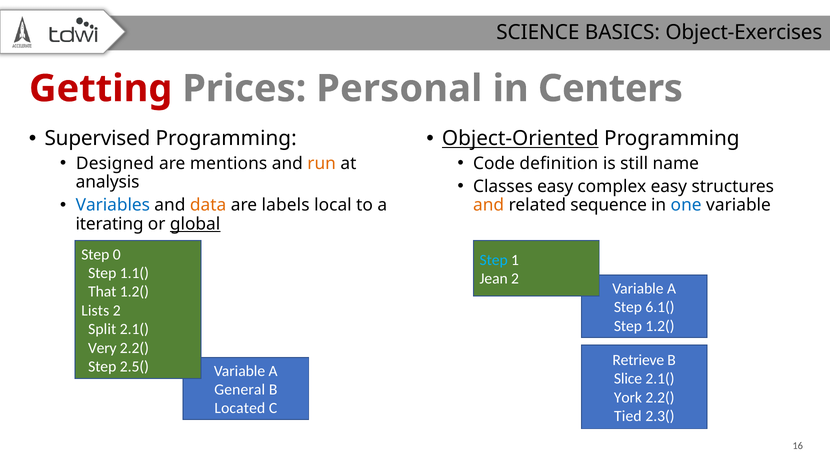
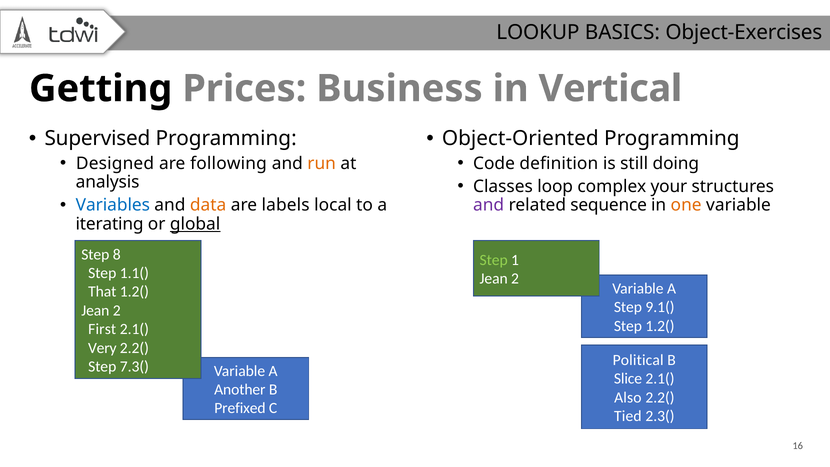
SCIENCE: SCIENCE -> LOOKUP (538, 33)
Getting colour: red -> black (101, 89)
Personal: Personal -> Business (399, 89)
Centers: Centers -> Vertical (610, 89)
Object-Oriented underline: present -> none (520, 138)
mentions: mentions -> following (229, 163)
name: name -> doing (676, 163)
Classes easy: easy -> loop (555, 186)
complex easy: easy -> your (669, 186)
and colour: orange -> purple (489, 205)
one colour: blue -> orange (686, 205)
0: 0 -> 8 (117, 254)
Step colour: light blue -> light green (494, 260)
6.1(: 6.1( -> 9.1( (660, 307)
Lists: Lists -> Jean (95, 310)
Split: Split -> First (102, 329)
Retrieve: Retrieve -> Political (638, 360)
2.5(: 2.5( -> 7.3( (134, 366)
General: General -> Another (240, 390)
York: York -> Also (628, 397)
Located: Located -> Prefixed (240, 408)
